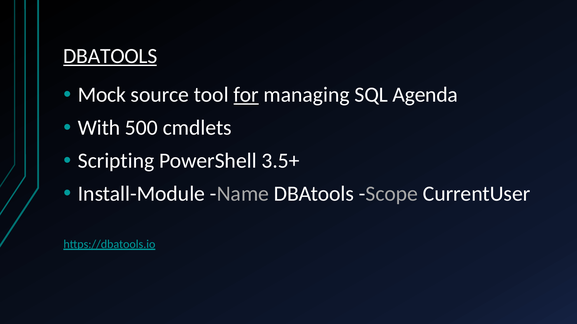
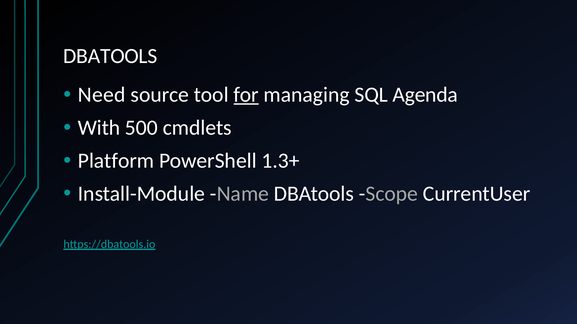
DBATOOLS underline: present -> none (110, 56)
Mock: Mock -> Need (102, 95)
Scripting: Scripting -> Platform (116, 161)
3.5+: 3.5+ -> 1.3+ (281, 161)
